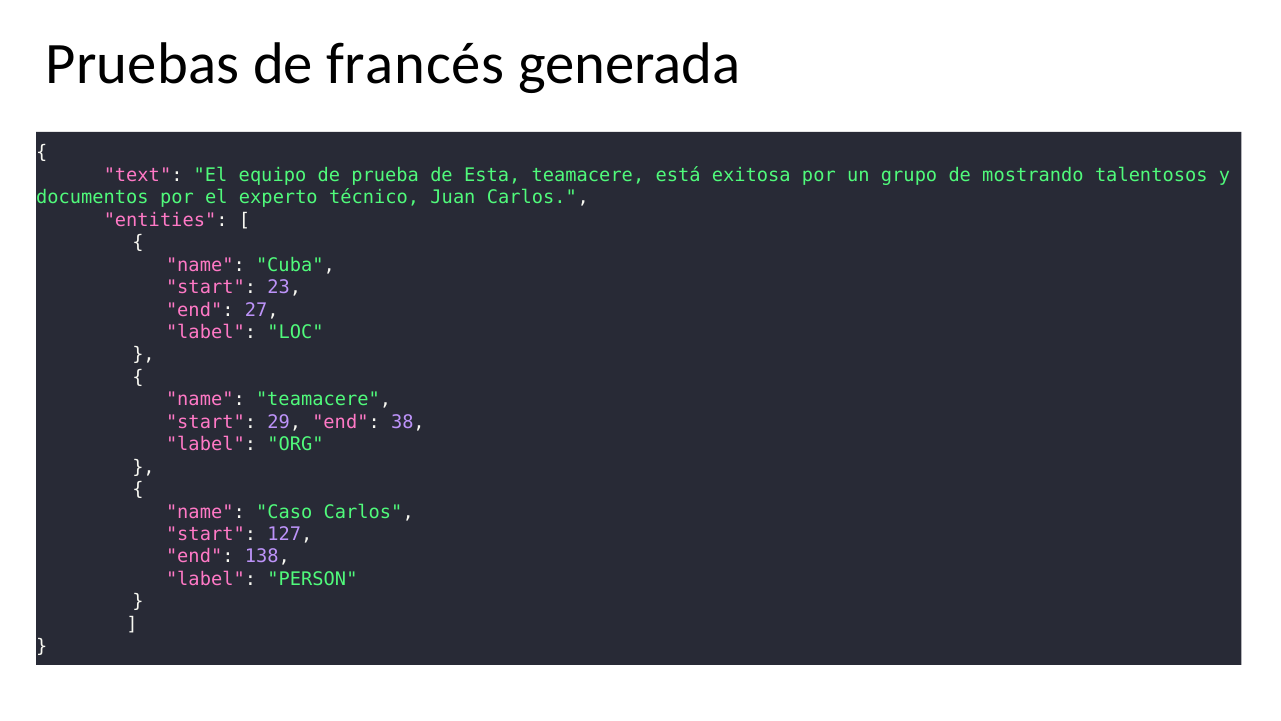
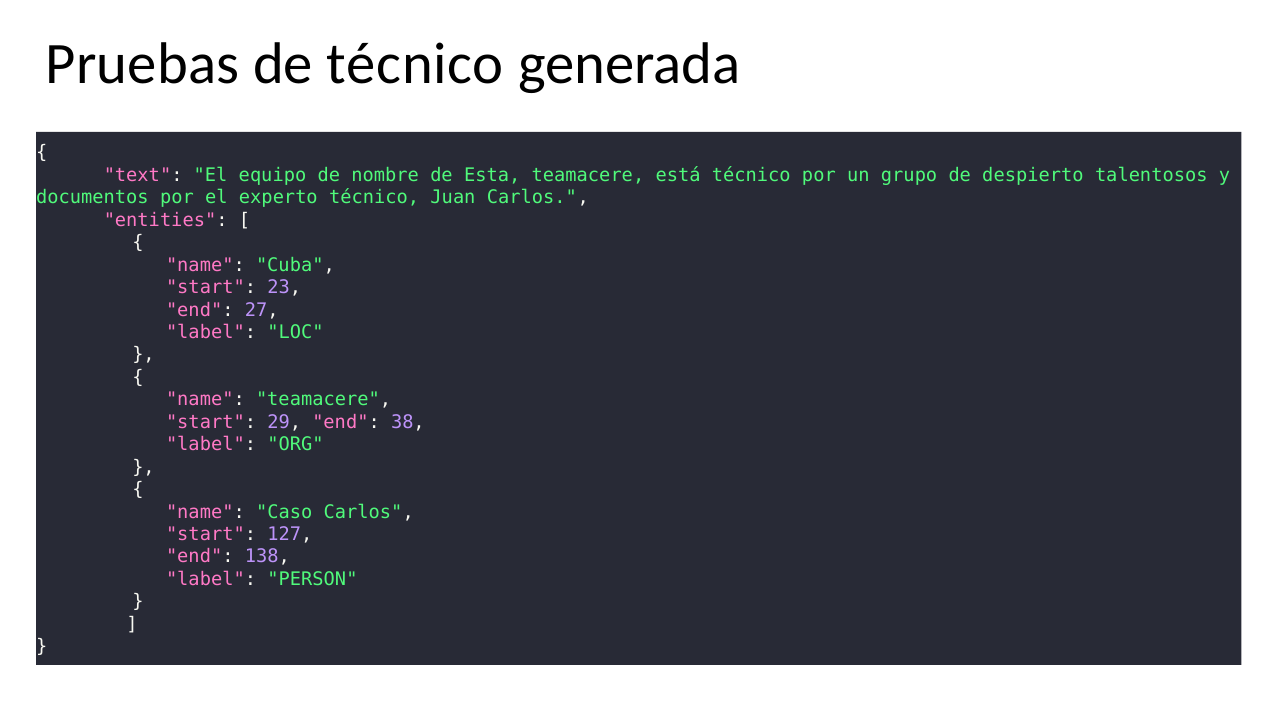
de francés: francés -> técnico (415, 64)
prueba: prueba -> nombre (385, 175)
está exitosa: exitosa -> técnico (751, 175)
mostrando: mostrando -> despierto (1033, 175)
